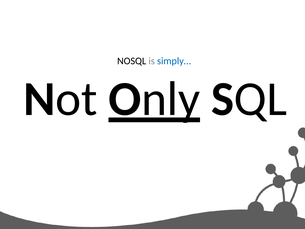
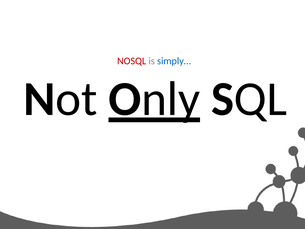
NOSQL colour: black -> red (132, 61)
